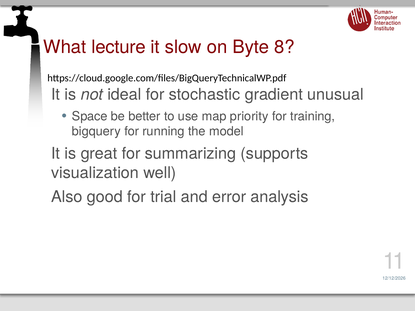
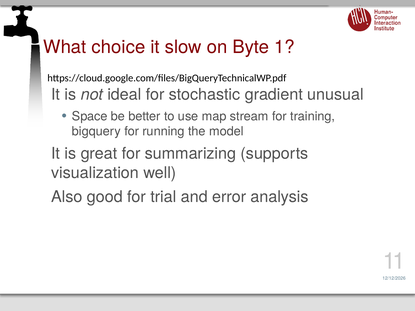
lecture: lecture -> choice (118, 47)
8: 8 -> 1 (284, 47)
priority: priority -> stream (249, 116)
